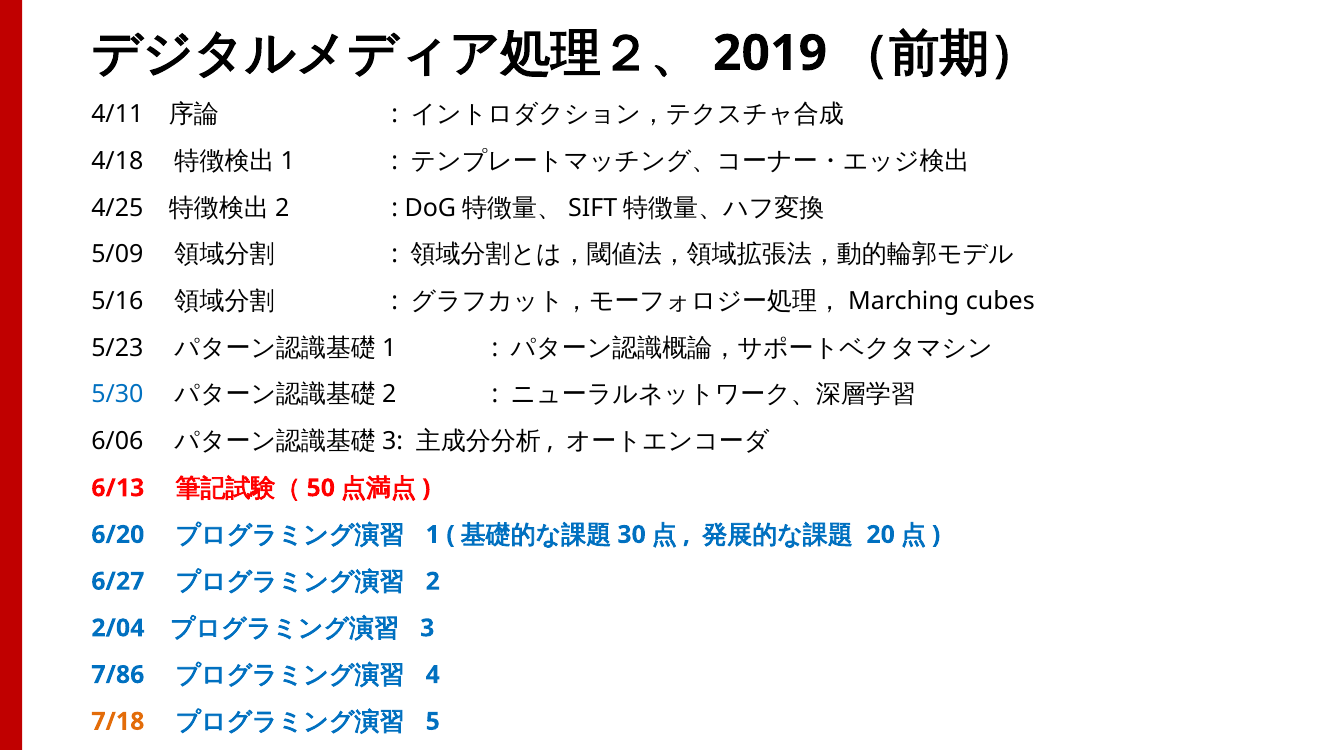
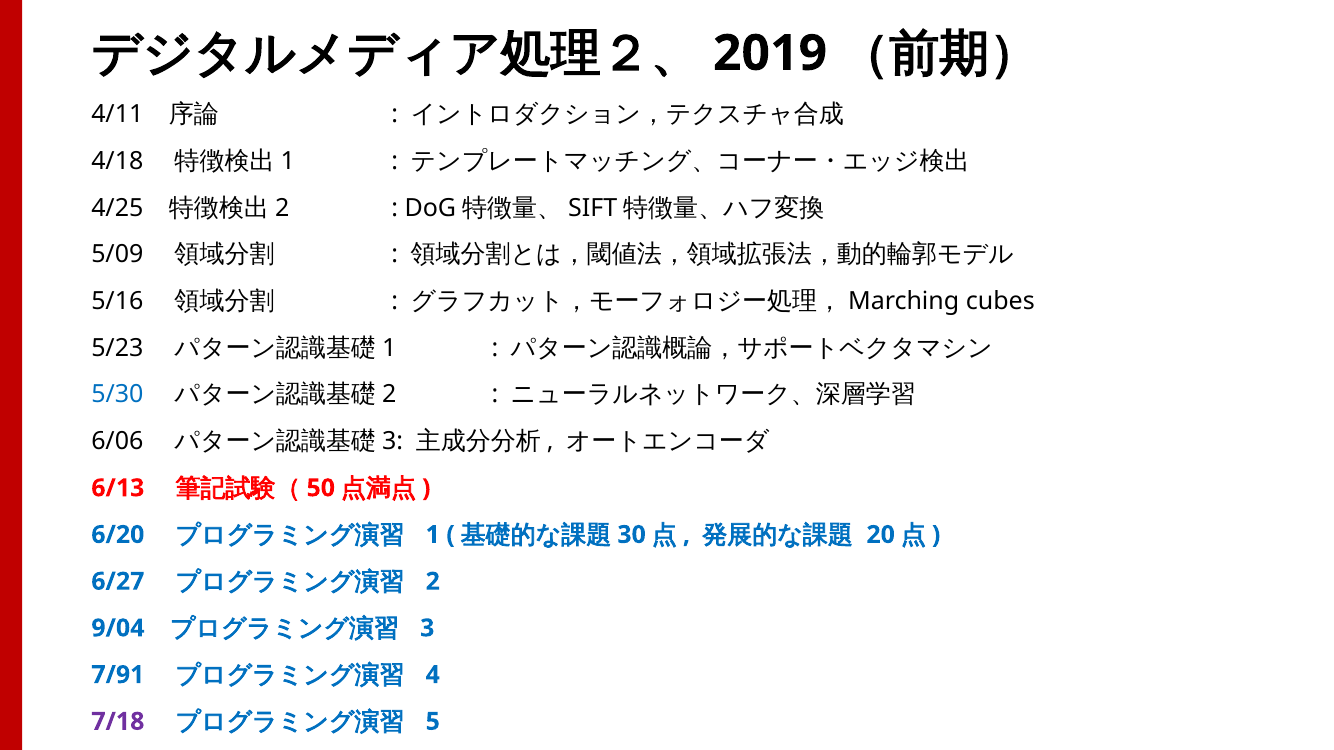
2/04: 2/04 -> 9/04 (118, 628)
7/86: 7/86 -> 7/91 (118, 675)
7/18 colour: orange -> purple (118, 722)
